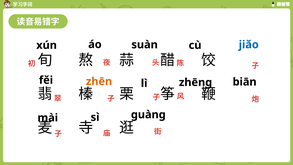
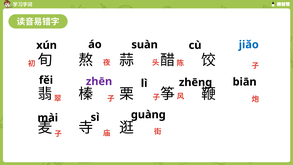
zhēn colour: orange -> purple (99, 81)
